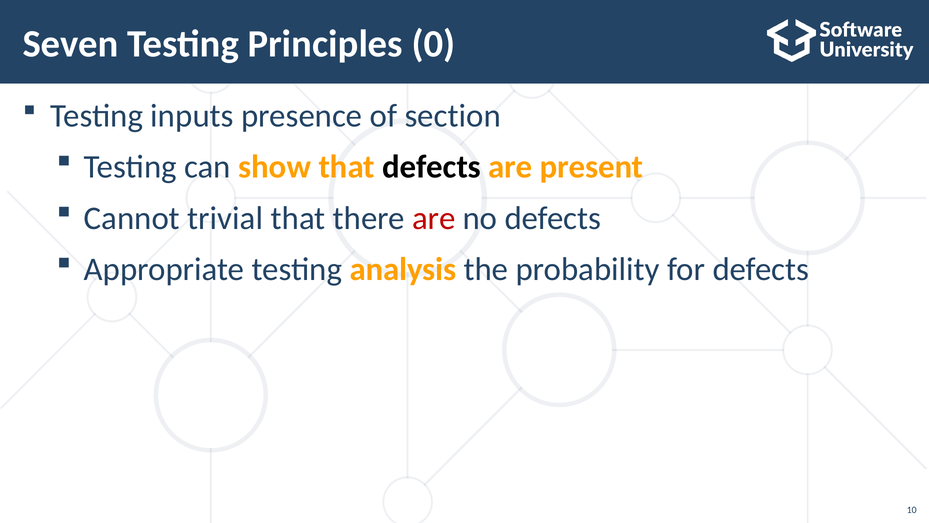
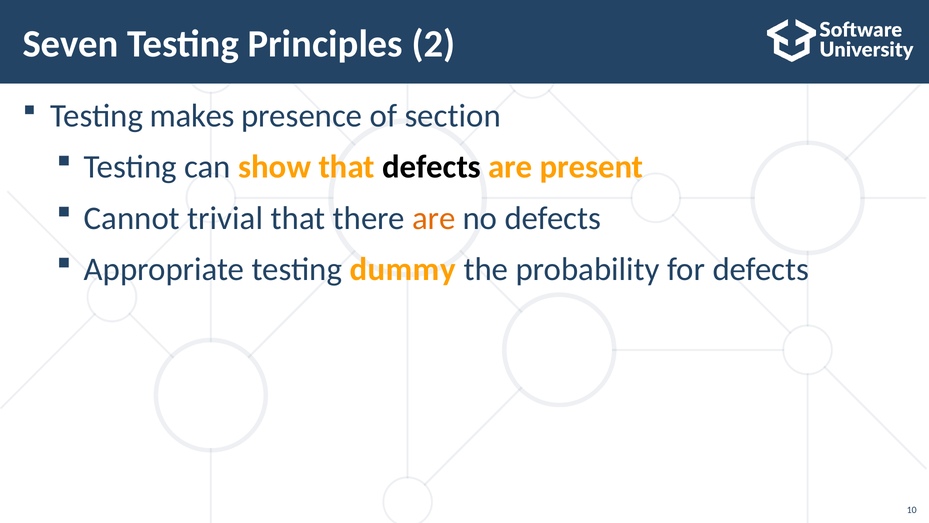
0: 0 -> 2 (433, 44)
inputs: inputs -> makes (192, 116)
are colour: red -> orange (434, 218)
analysis: analysis -> dummy (403, 269)
